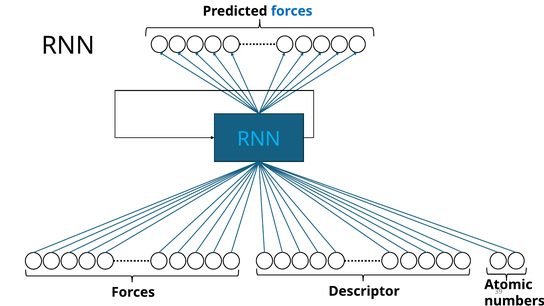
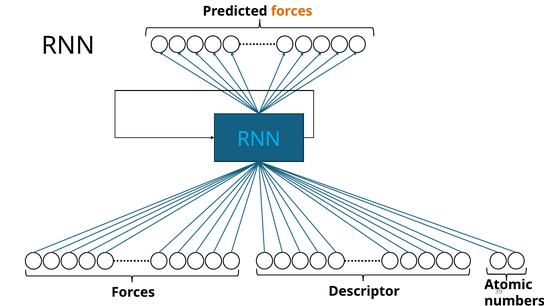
forces colour: blue -> orange (292, 11)
